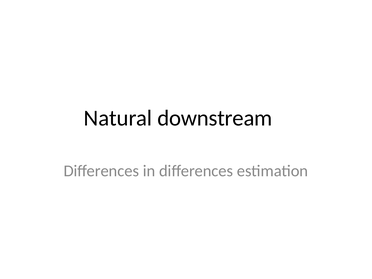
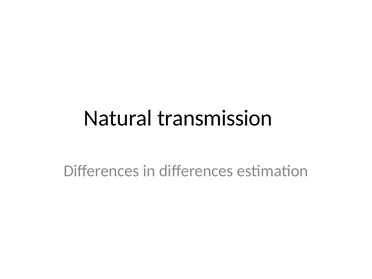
downstream: downstream -> transmission (215, 118)
